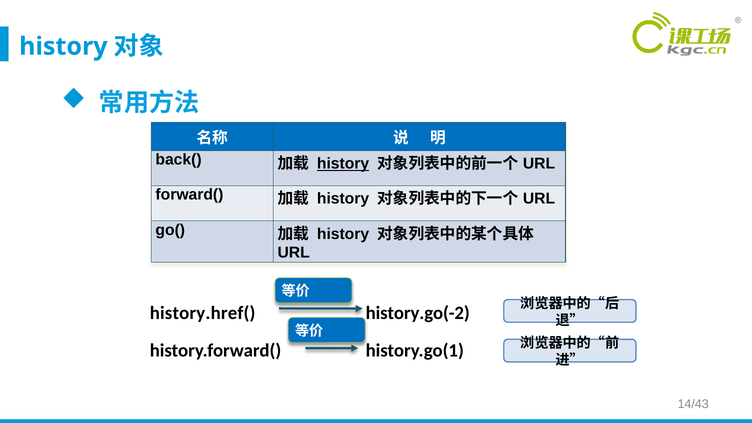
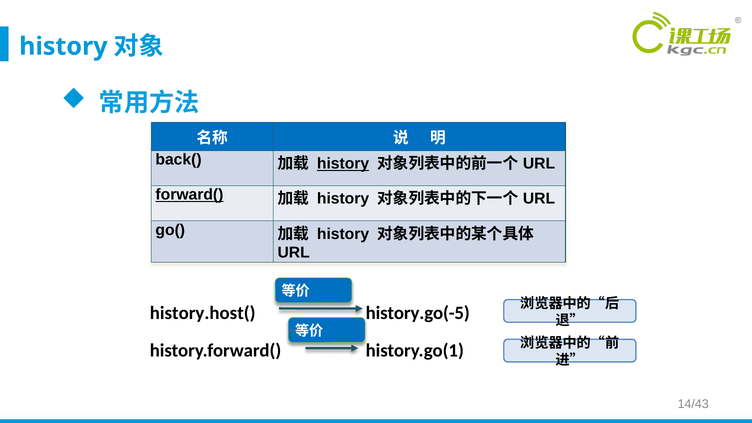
forward( underline: none -> present (189, 195)
history.href(: history.href( -> history.host( (203, 313)
history.go(-2: history.go(-2 -> history.go(-5 (418, 313)
